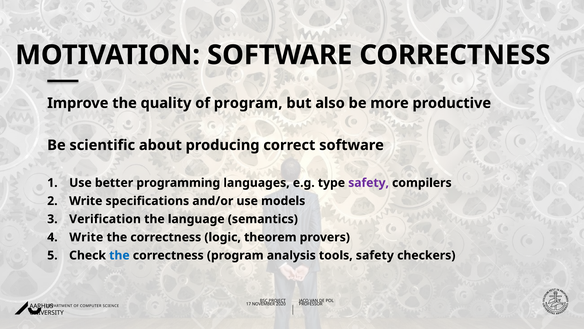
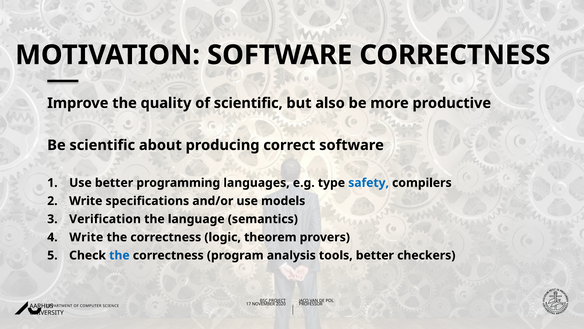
of program: program -> scientific (248, 103)
safety colour: purple -> blue (369, 183)
tools safety: safety -> better (375, 255)
